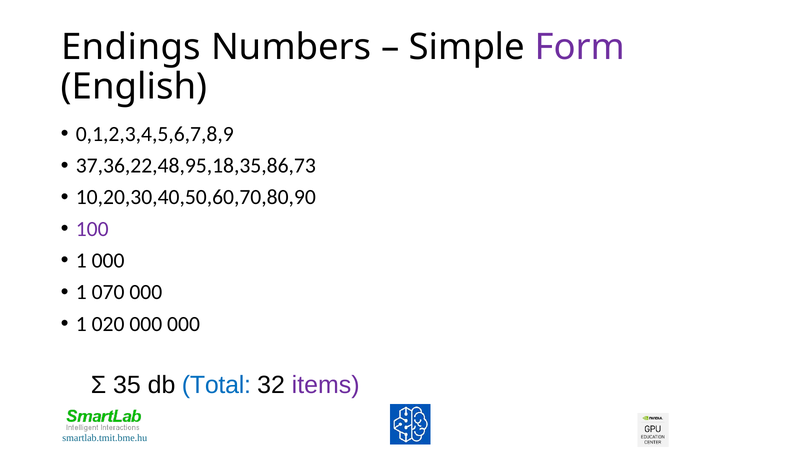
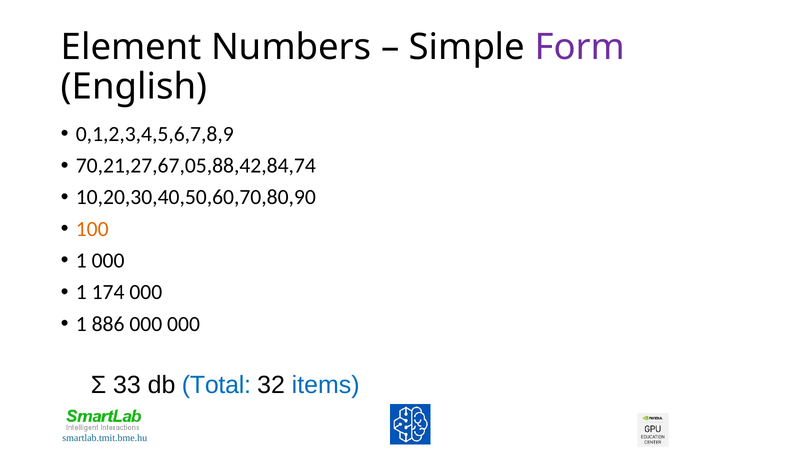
Endings: Endings -> Element (131, 47)
37,36,22,48,95,18,35,86,73: 37,36,22,48,95,18,35,86,73 -> 70,21,27,67,05,88,42,84,74 (196, 166)
100 colour: purple -> orange (92, 229)
070: 070 -> 174 (108, 292)
020: 020 -> 886 (108, 324)
35: 35 -> 33 (127, 385)
items colour: purple -> blue (326, 385)
